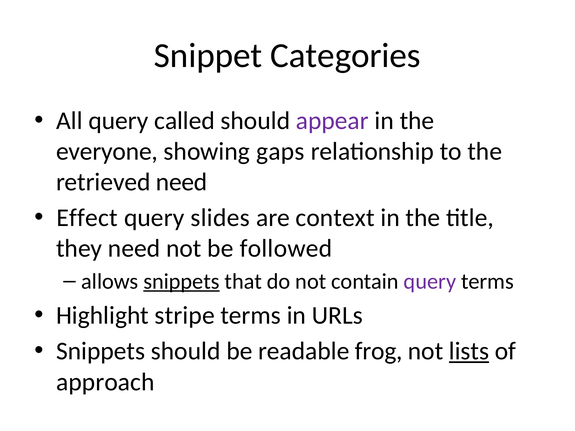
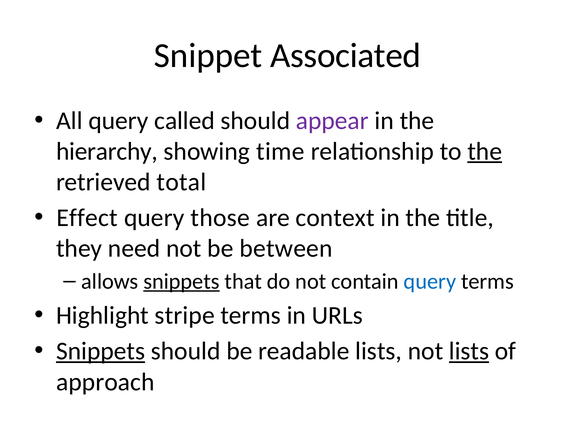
Categories: Categories -> Associated (346, 56)
everyone: everyone -> hierarchy (107, 151)
gaps: gaps -> time (280, 151)
the underline: none -> present (485, 151)
retrieved need: need -> total (181, 182)
slides: slides -> those (220, 218)
followed: followed -> between (286, 249)
query colour: purple -> blue (430, 282)
Snippets underline: none -> present (101, 351)
readable frog: frog -> lists (379, 351)
